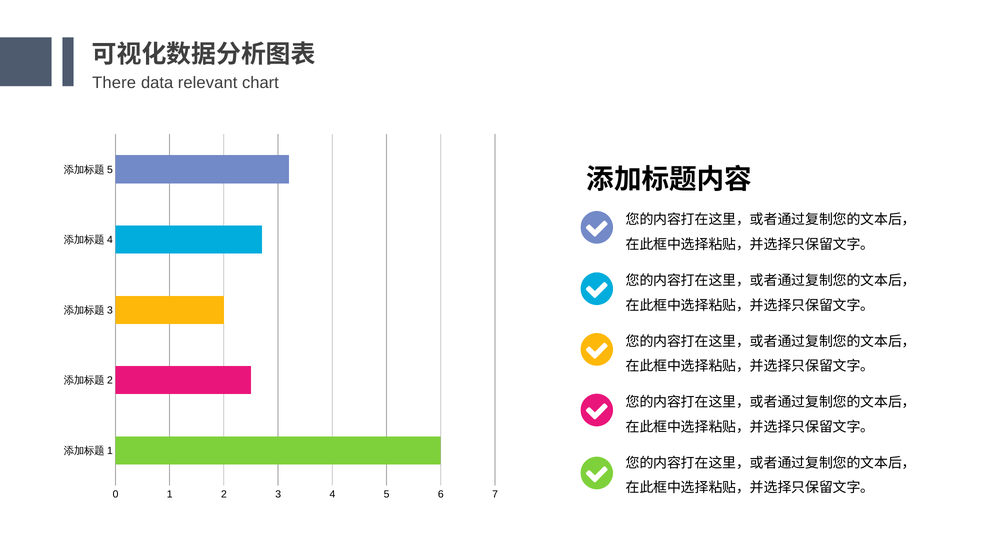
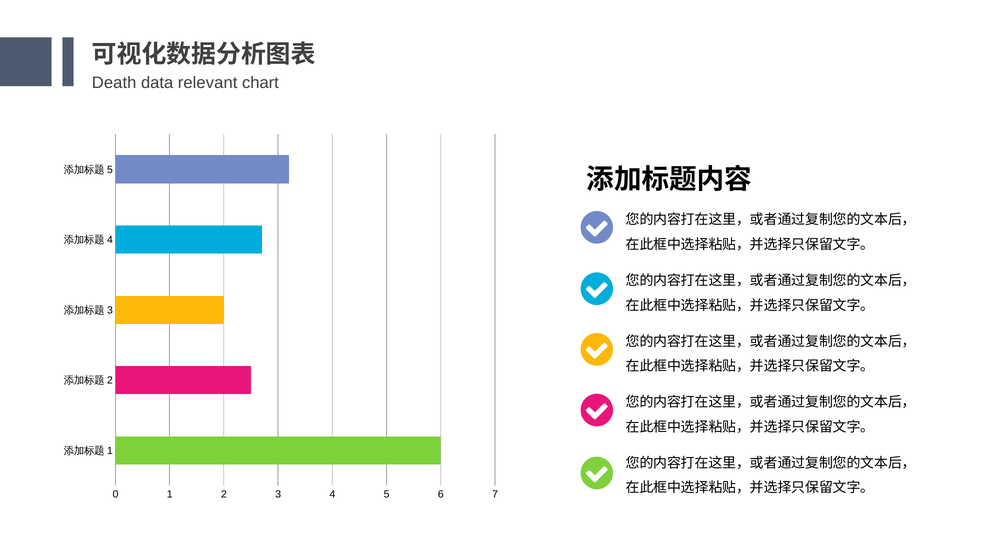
There: There -> Death (114, 83)
